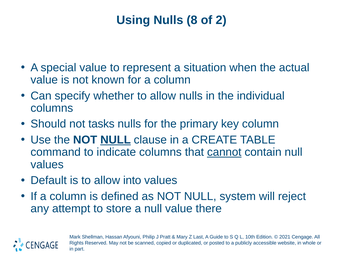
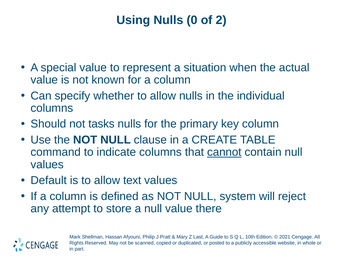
8: 8 -> 0 (192, 20)
NULL underline: present -> none (116, 140)
into: into -> text (132, 181)
